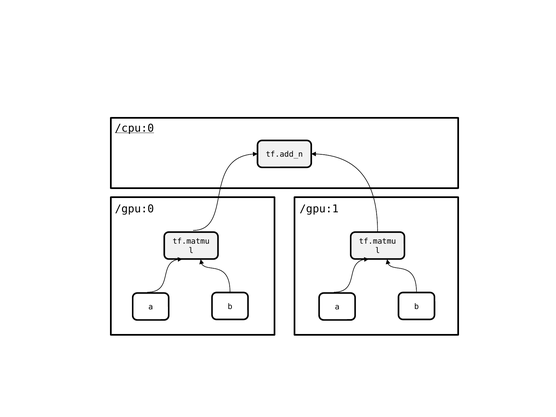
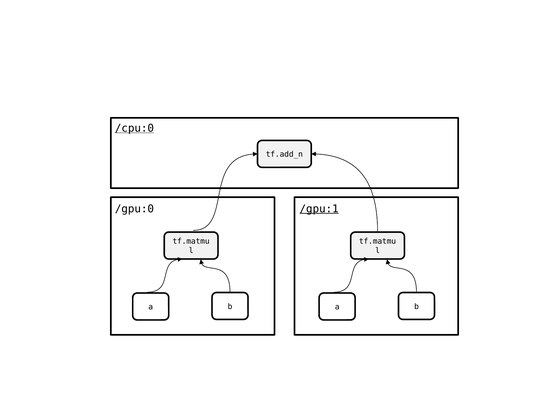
/gpu:1 underline: none -> present (319, 209)
